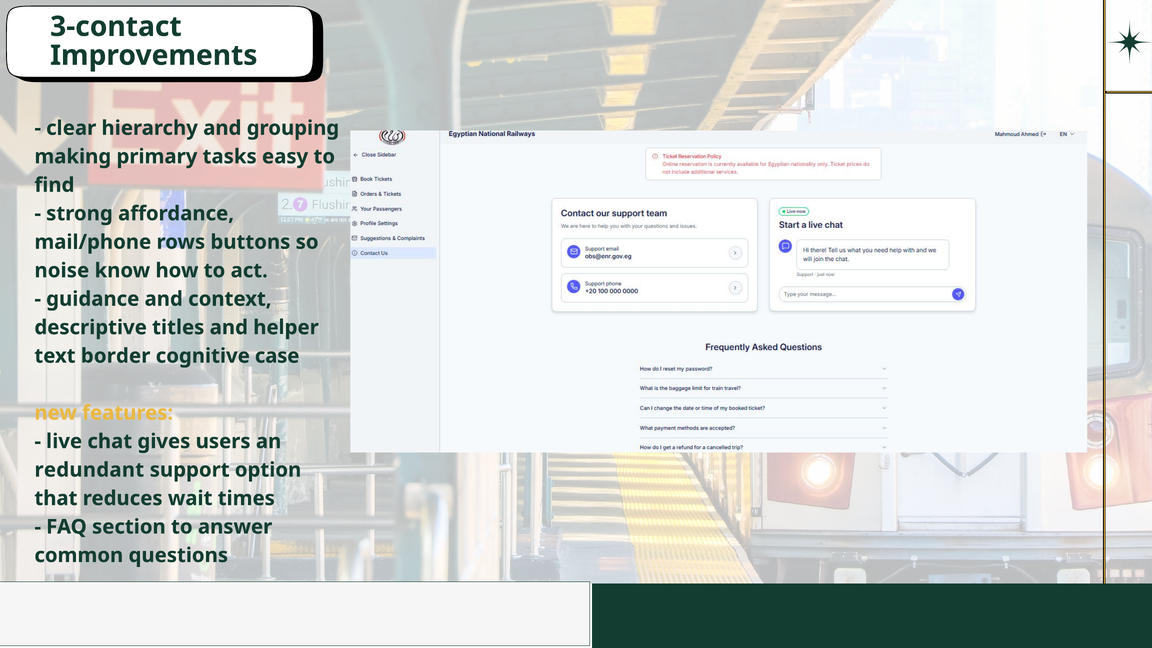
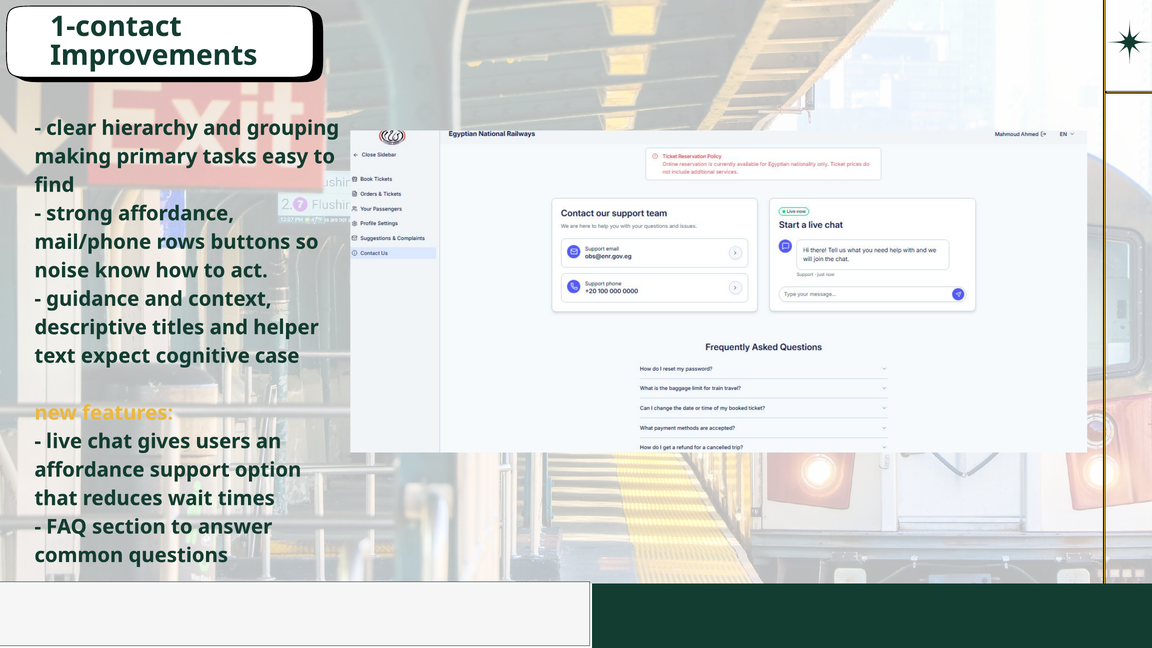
3-contact: 3-contact -> 1-contact (116, 27)
border: border -> expect (116, 356)
redundant: redundant -> affordance (89, 470)
